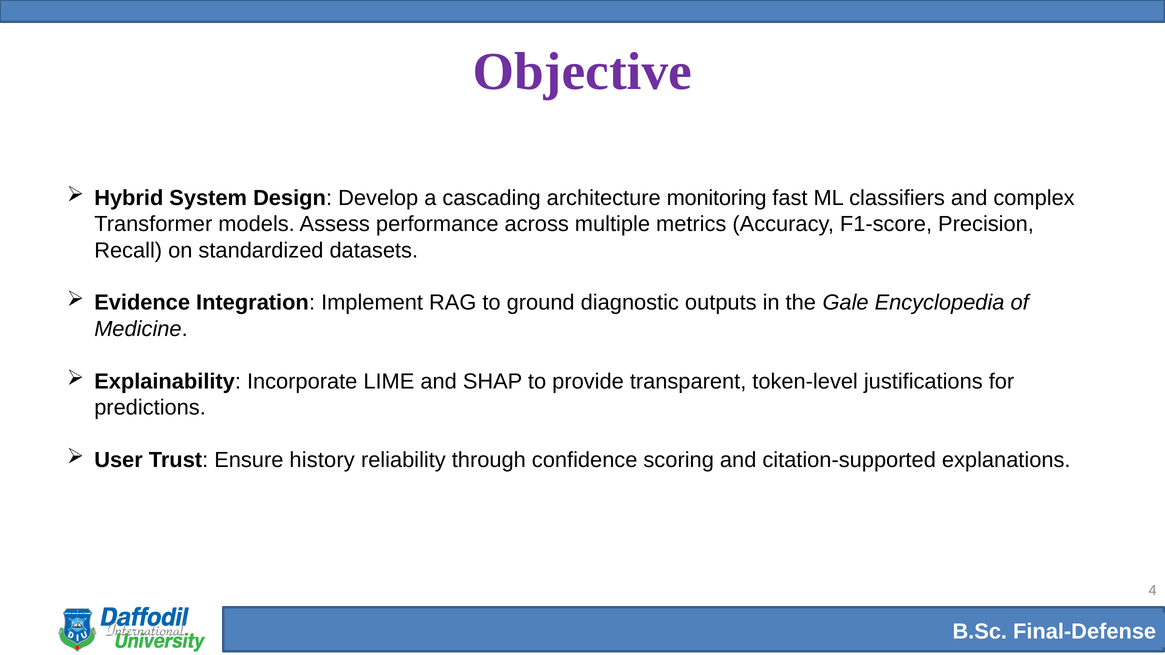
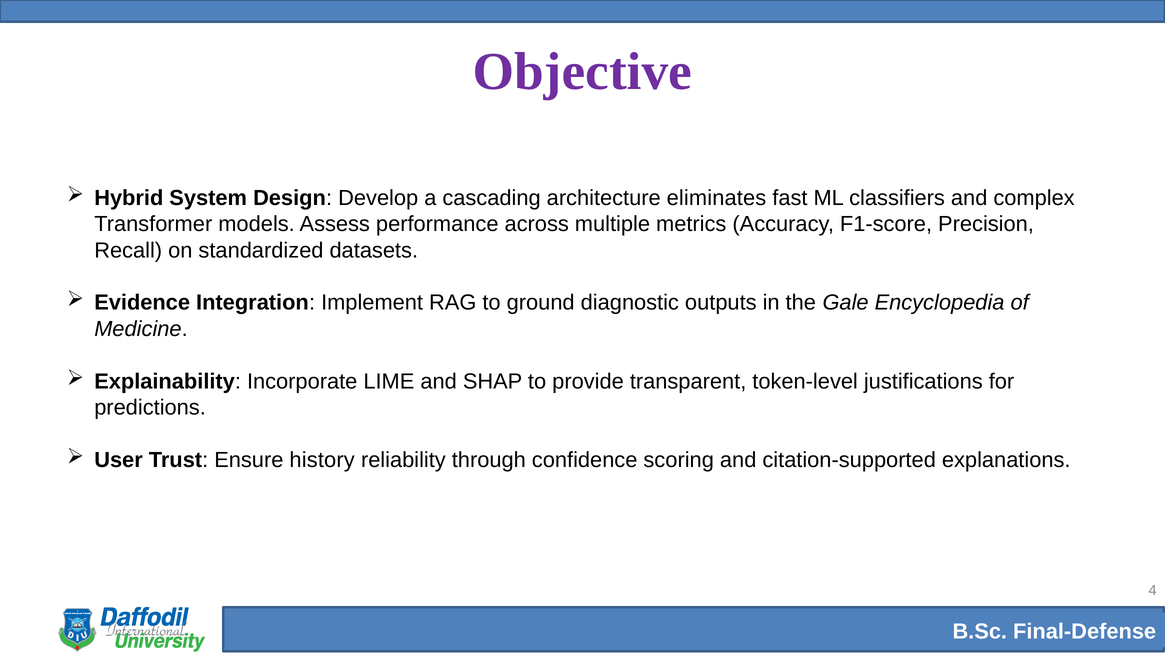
monitoring: monitoring -> eliminates (716, 198)
